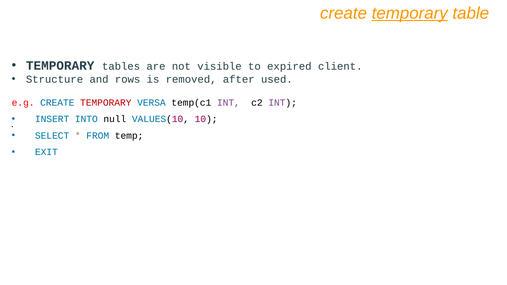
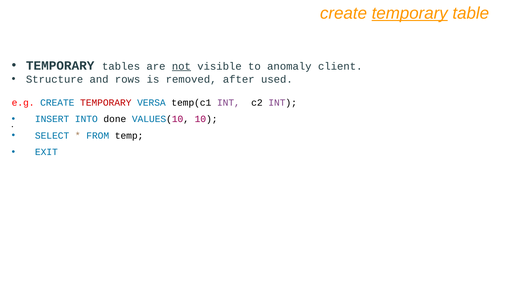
not underline: none -> present (181, 66)
expired: expired -> anomaly (289, 66)
null: null -> done (115, 119)
